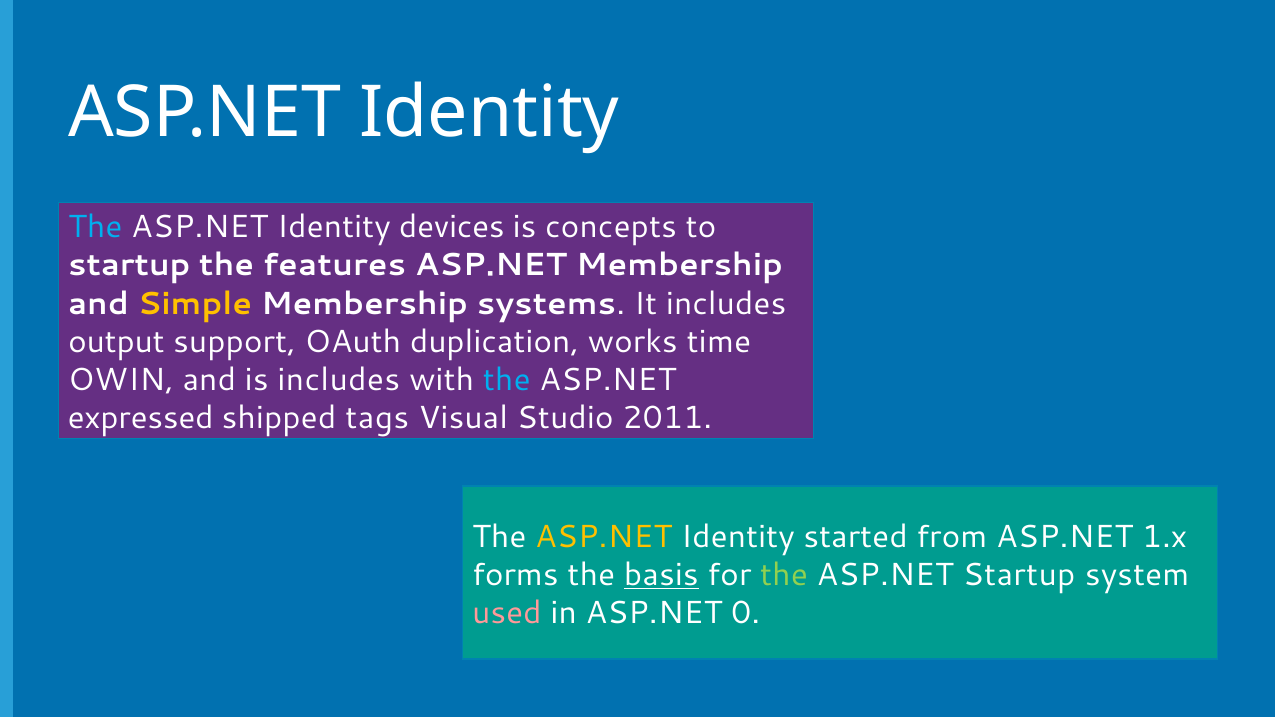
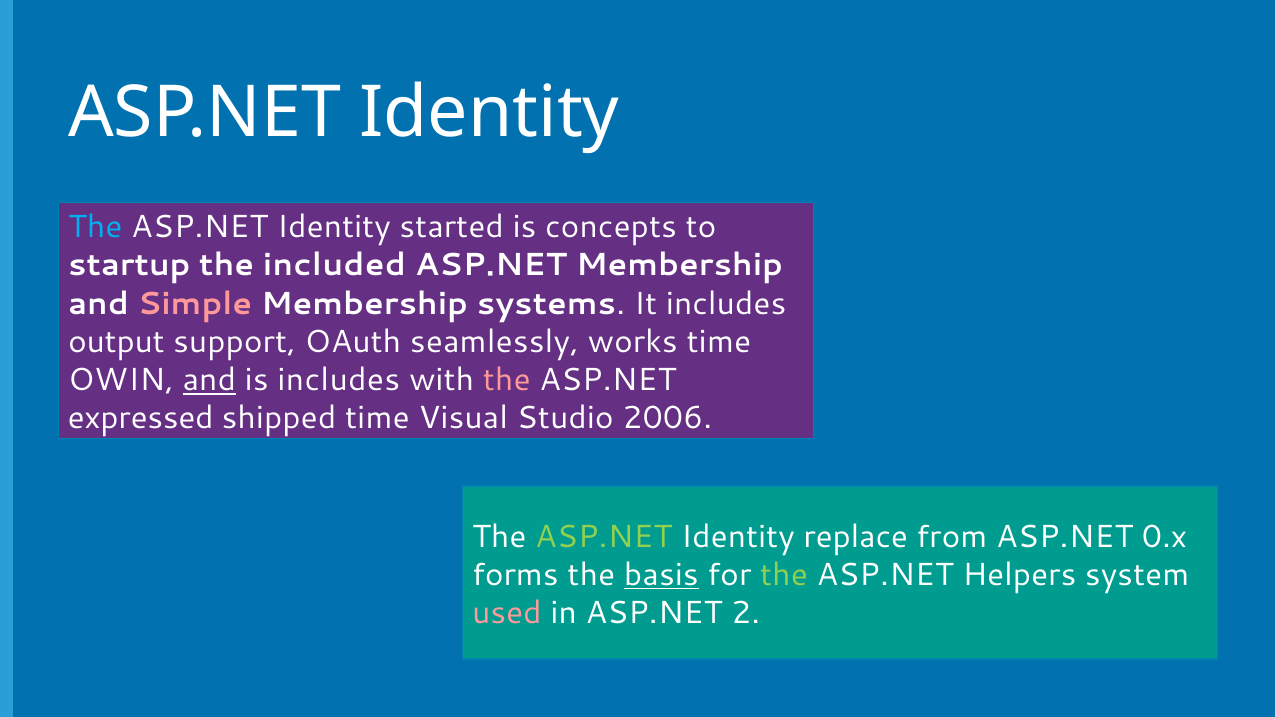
devices: devices -> started (452, 227)
features: features -> included (334, 265)
Simple colour: yellow -> pink (195, 304)
duplication: duplication -> seamlessly (494, 342)
and underline: none -> present (209, 380)
the colour: light blue -> pink (507, 380)
shipped tags: tags -> time (377, 418)
2011: 2011 -> 2006 (667, 418)
ASP.NET colour: yellow -> light green (604, 537)
started: started -> replace (856, 537)
1.x: 1.x -> 0.x (1165, 537)
ASP.NET Startup: Startup -> Helpers (1019, 575)
0: 0 -> 2 (746, 613)
